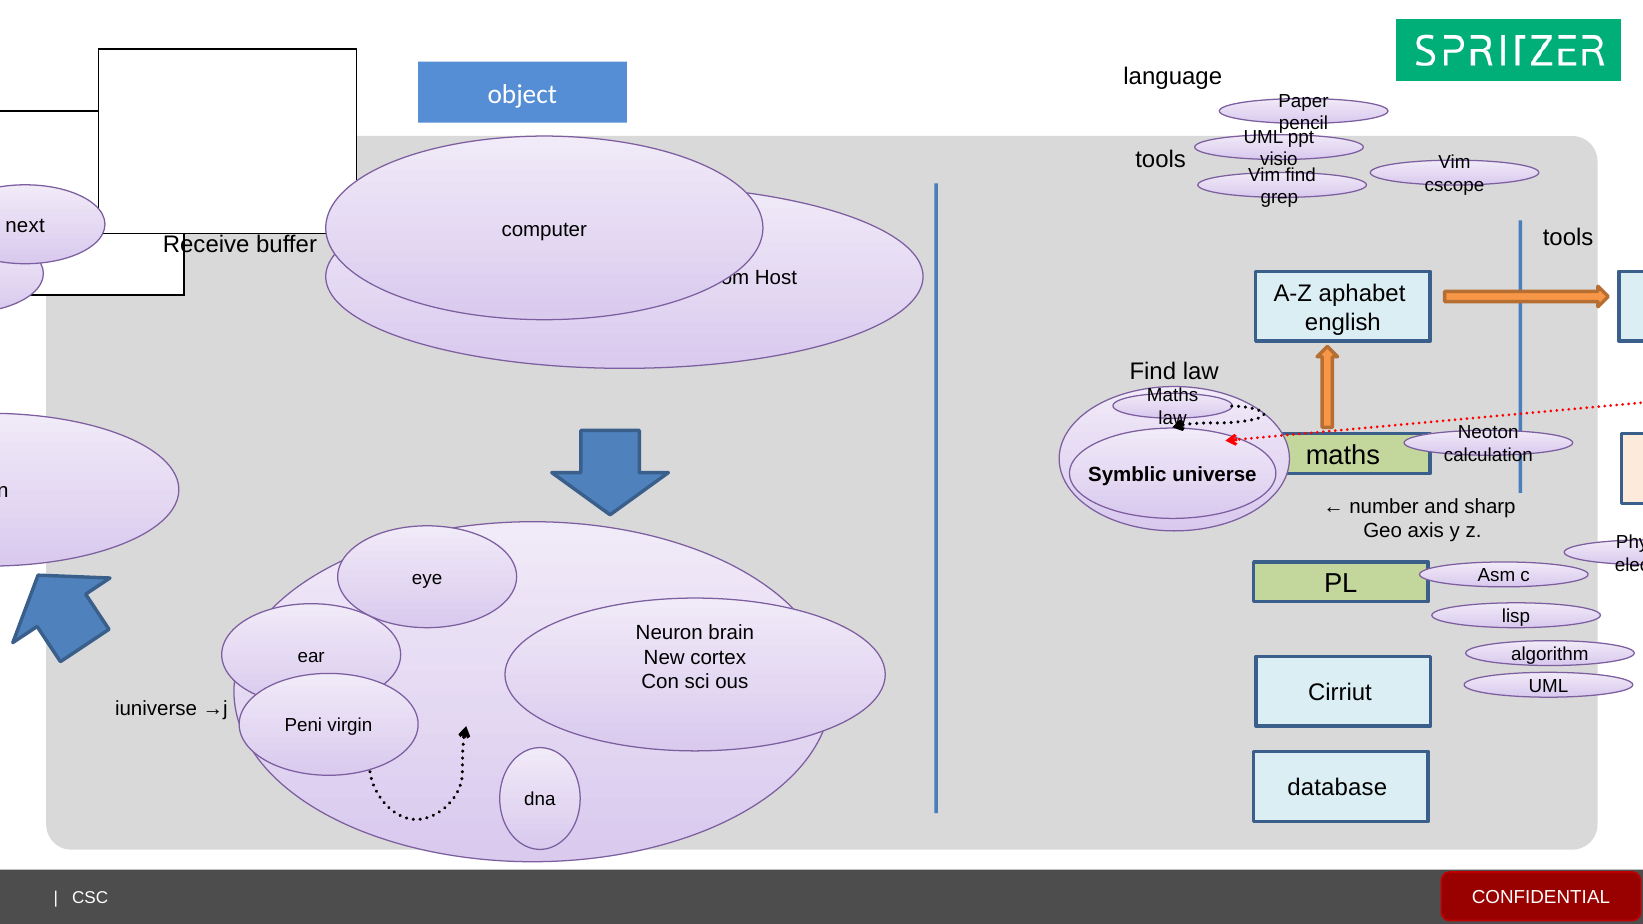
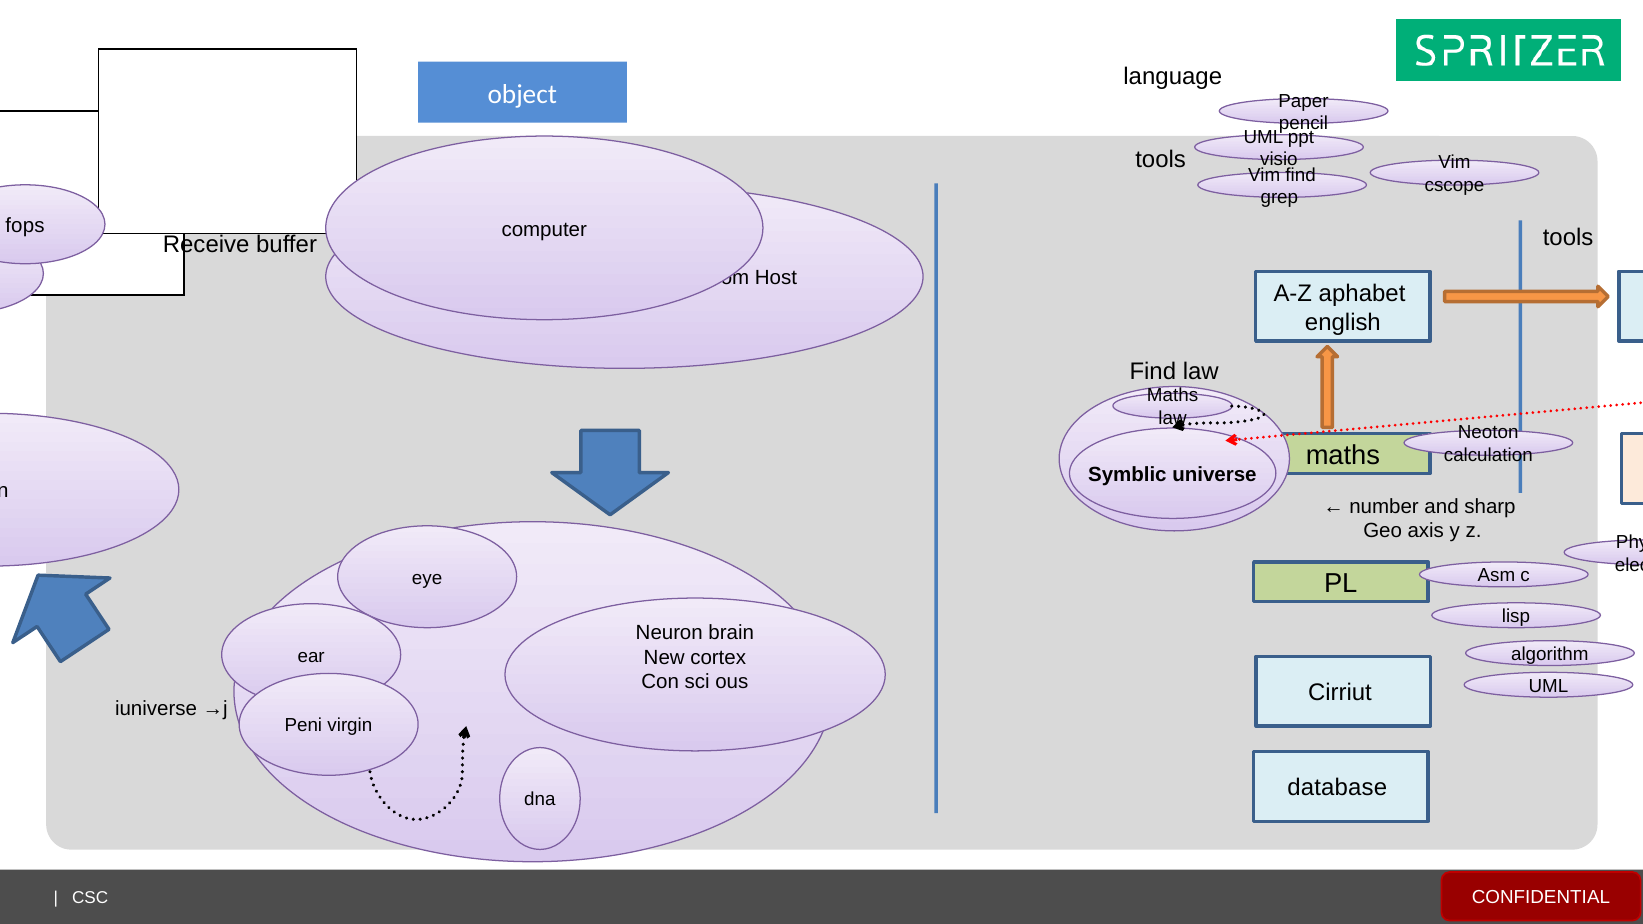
next: next -> fops (25, 226)
